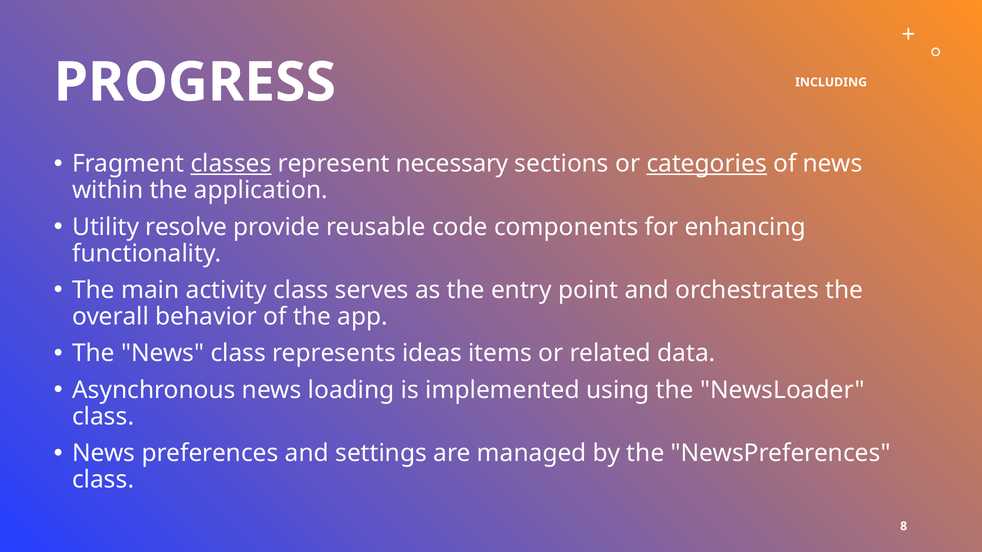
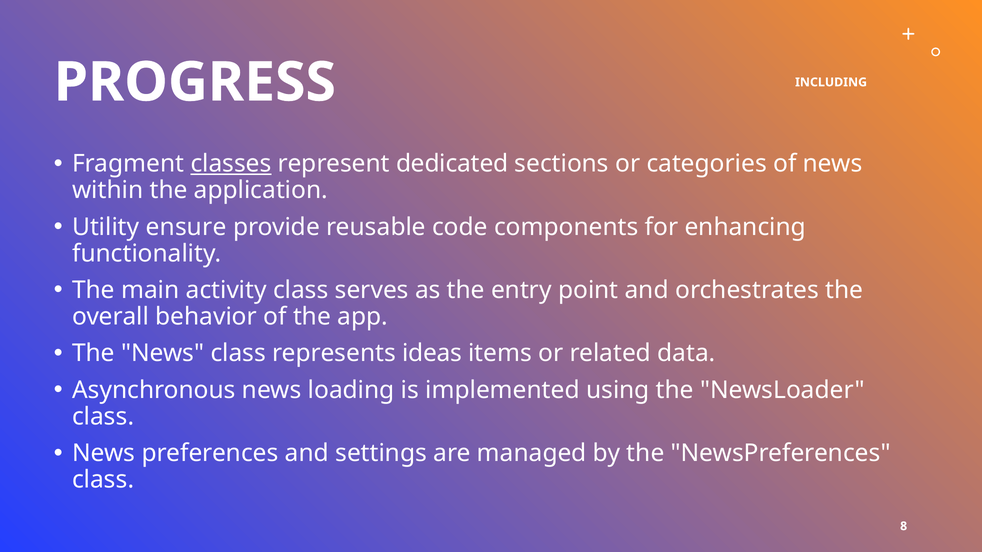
necessary: necessary -> dedicated (452, 164)
categories underline: present -> none (707, 164)
resolve: resolve -> ensure (186, 227)
